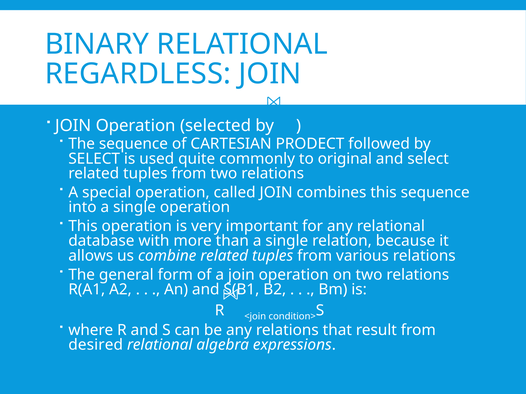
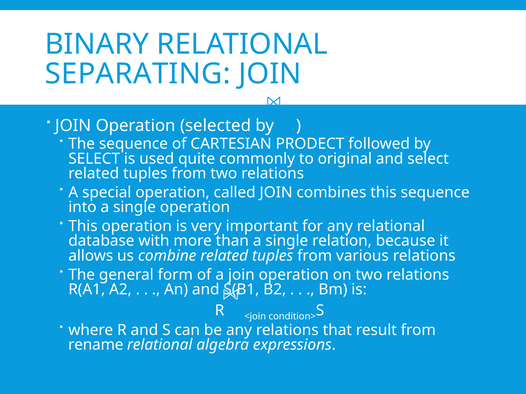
REGARDLESS: REGARDLESS -> SEPARATING (138, 74)
desired: desired -> rename (96, 345)
